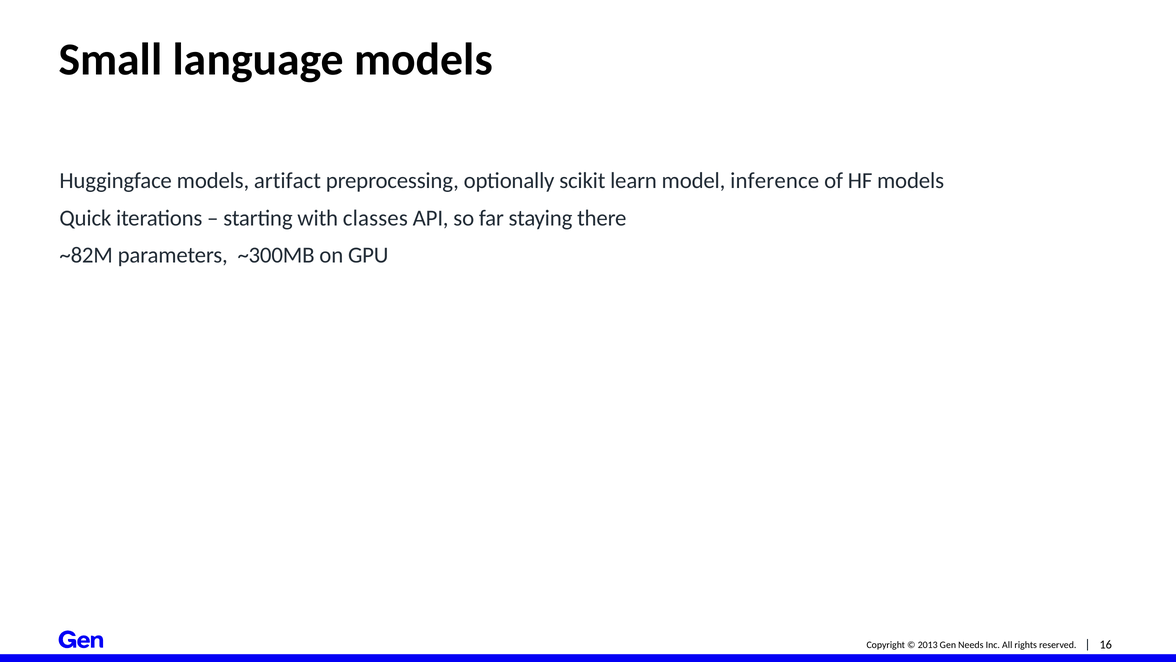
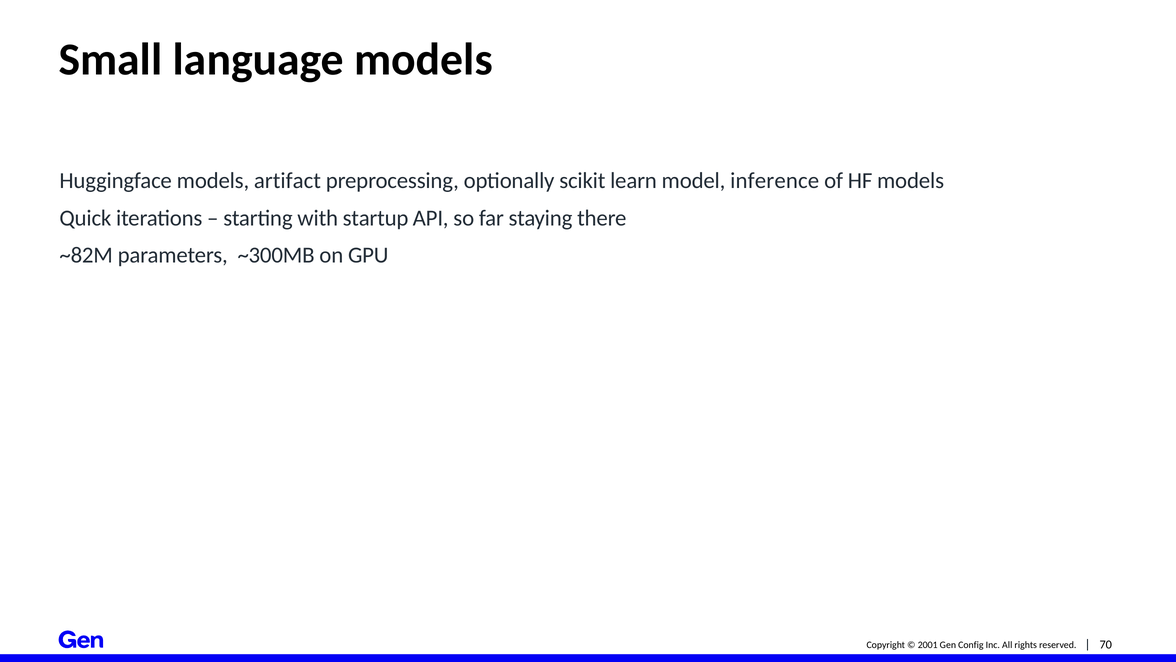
classes: classes -> startup (376, 218)
2013: 2013 -> 2001 (928, 644)
Needs: Needs -> Config (971, 644)
16: 16 -> 70 (1106, 644)
